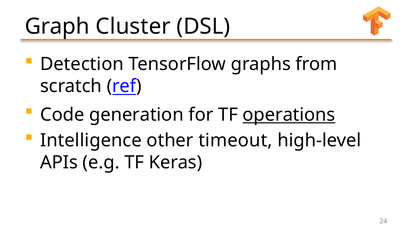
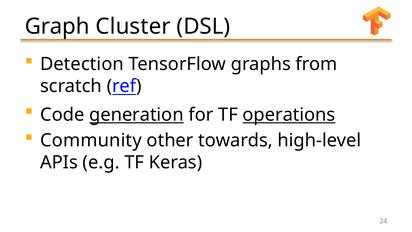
generation underline: none -> present (136, 115)
Intelligence: Intelligence -> Community (91, 140)
timeout: timeout -> towards (236, 140)
